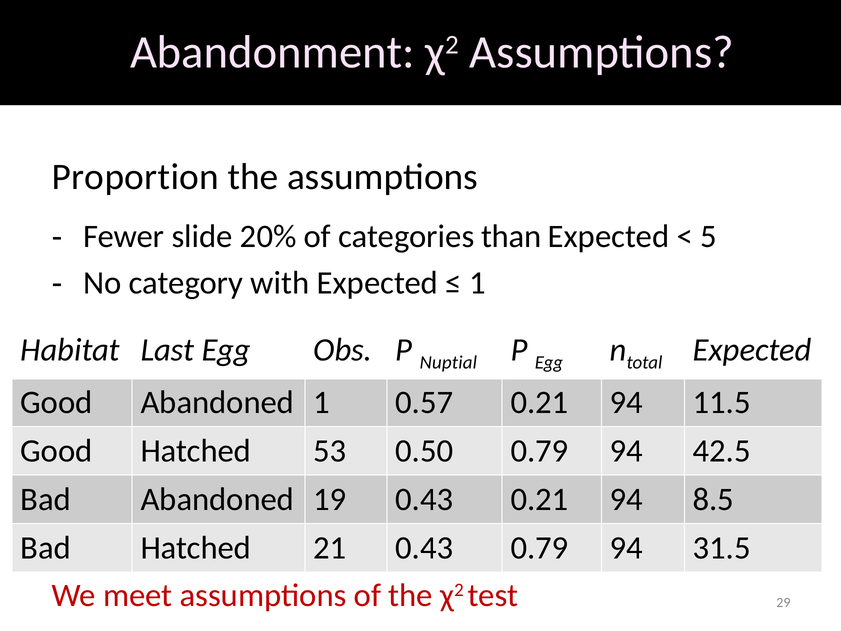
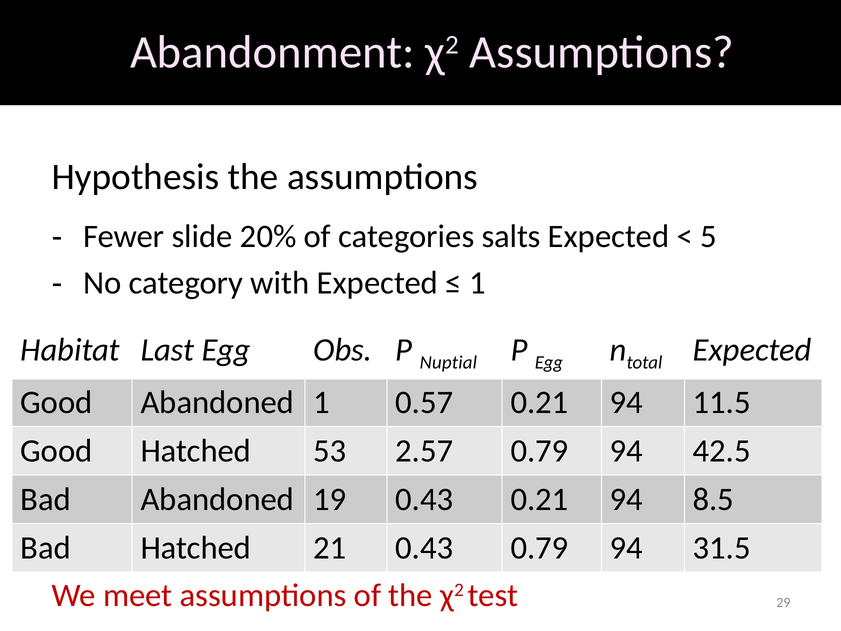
Proportion: Proportion -> Hypothesis (135, 177)
than: than -> salts (511, 236)
0.50: 0.50 -> 2.57 (424, 451)
